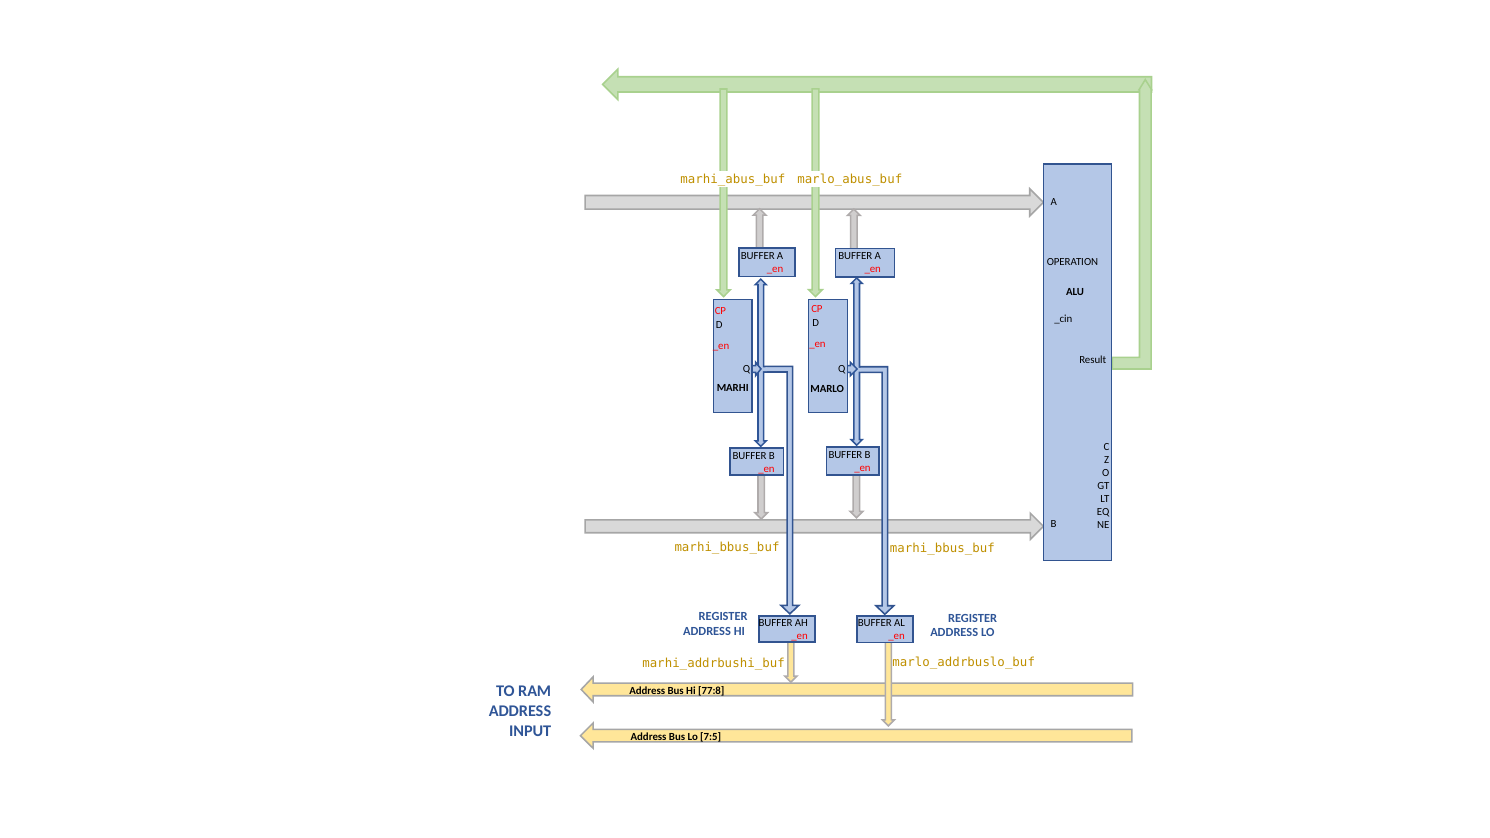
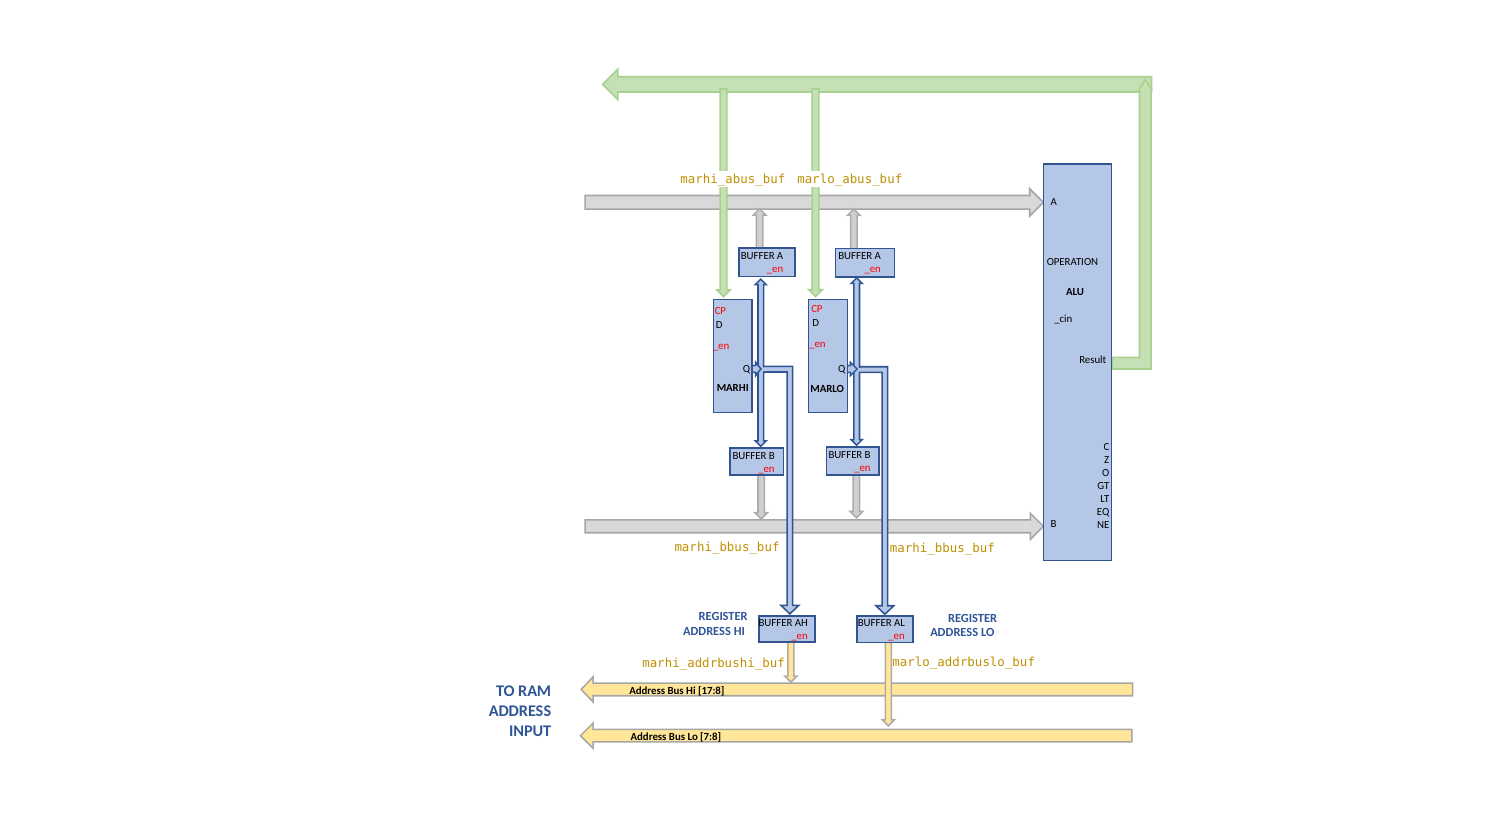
77:8: 77:8 -> 17:8 (711, 691)
7:5: 7:5 -> 7:8 (711, 737)
